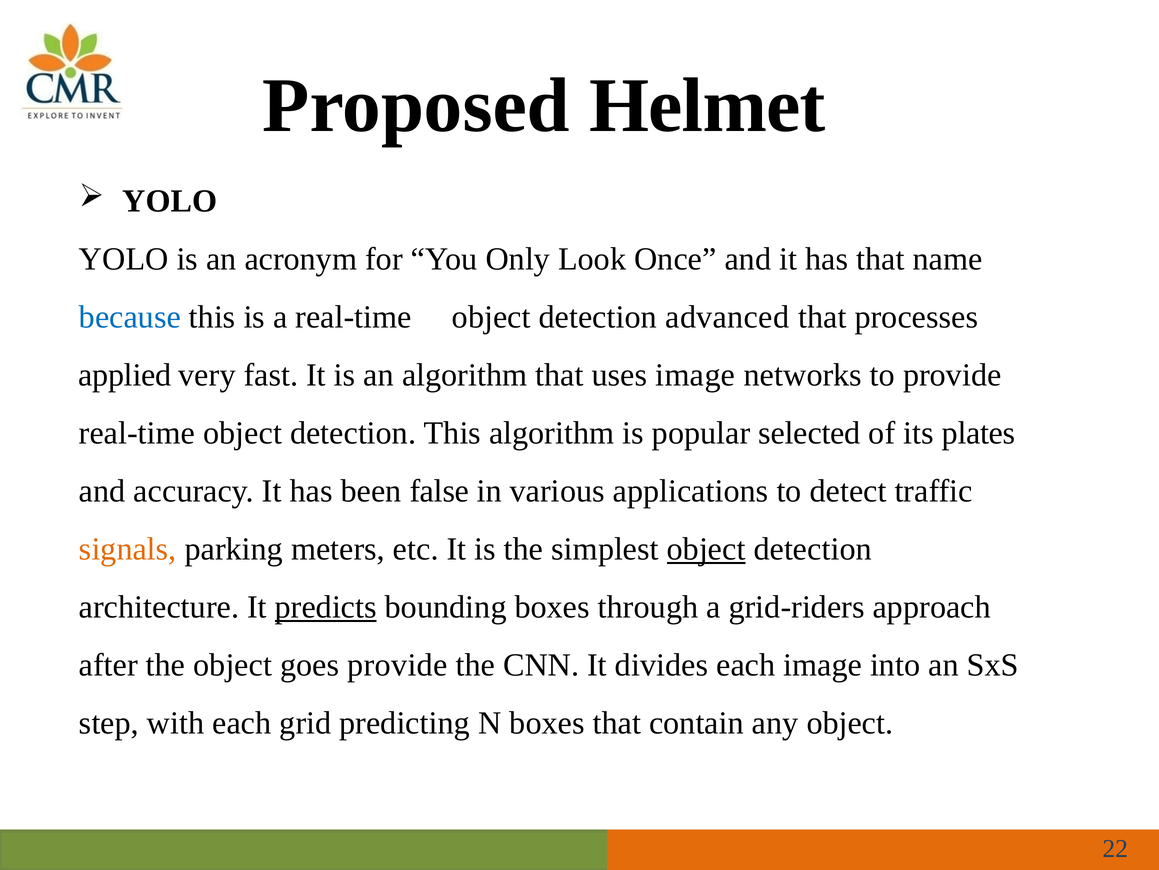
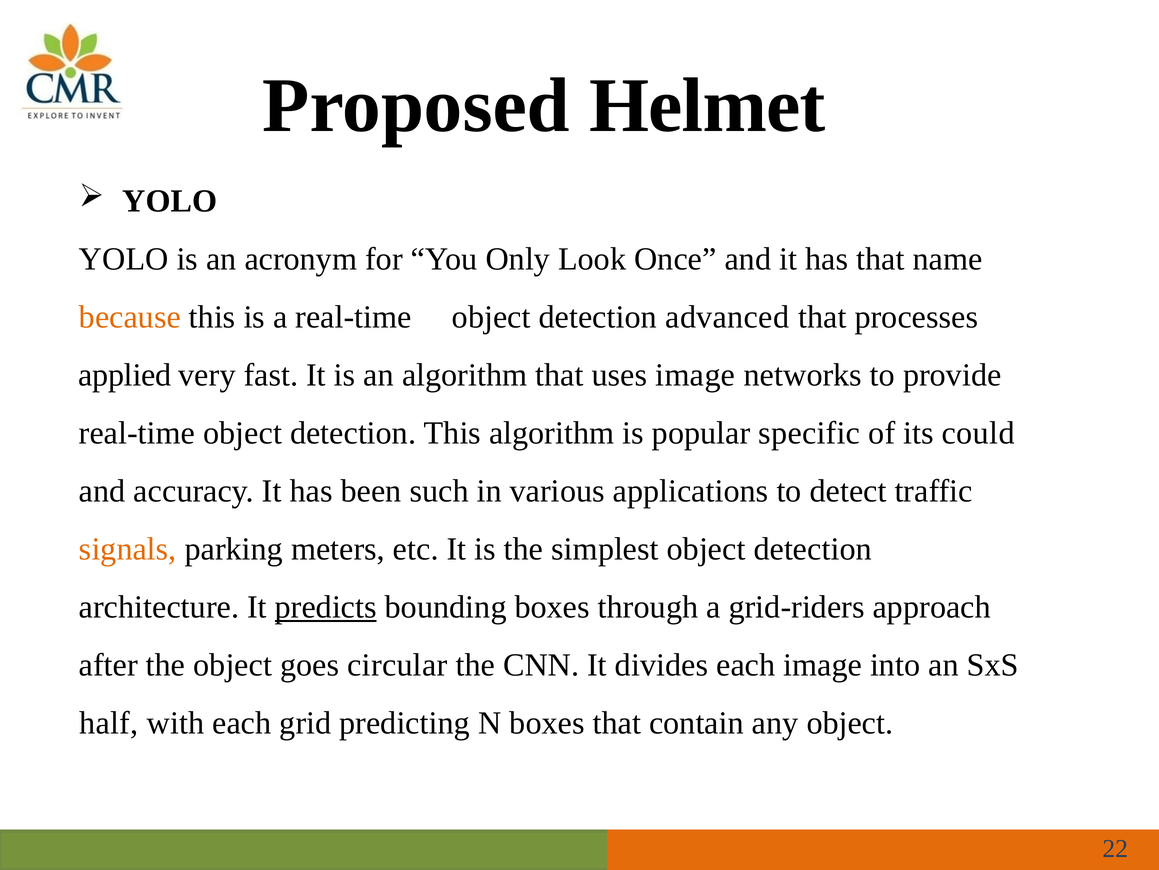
because colour: blue -> orange (130, 317)
selected: selected -> specific (809, 433)
plates: plates -> could (978, 433)
false: false -> such (439, 491)
object underline: present -> none (706, 549)
goes provide: provide -> circular (397, 665)
step: step -> half (109, 723)
